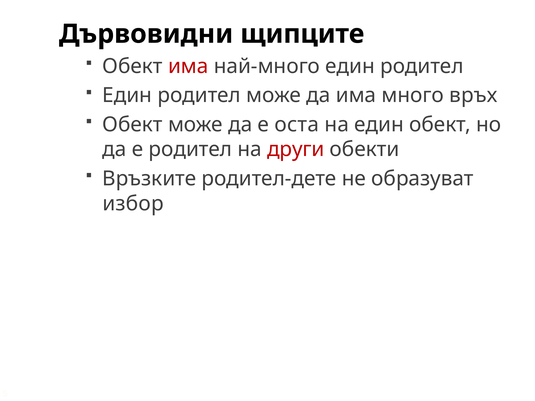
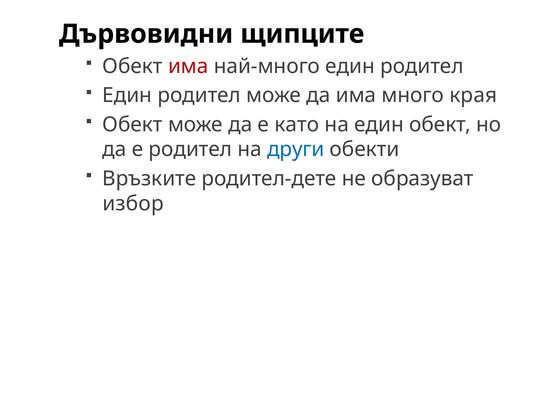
връх: връх -> края (473, 95)
оста: оста -> като (297, 125)
други colour: red -> blue (296, 150)
